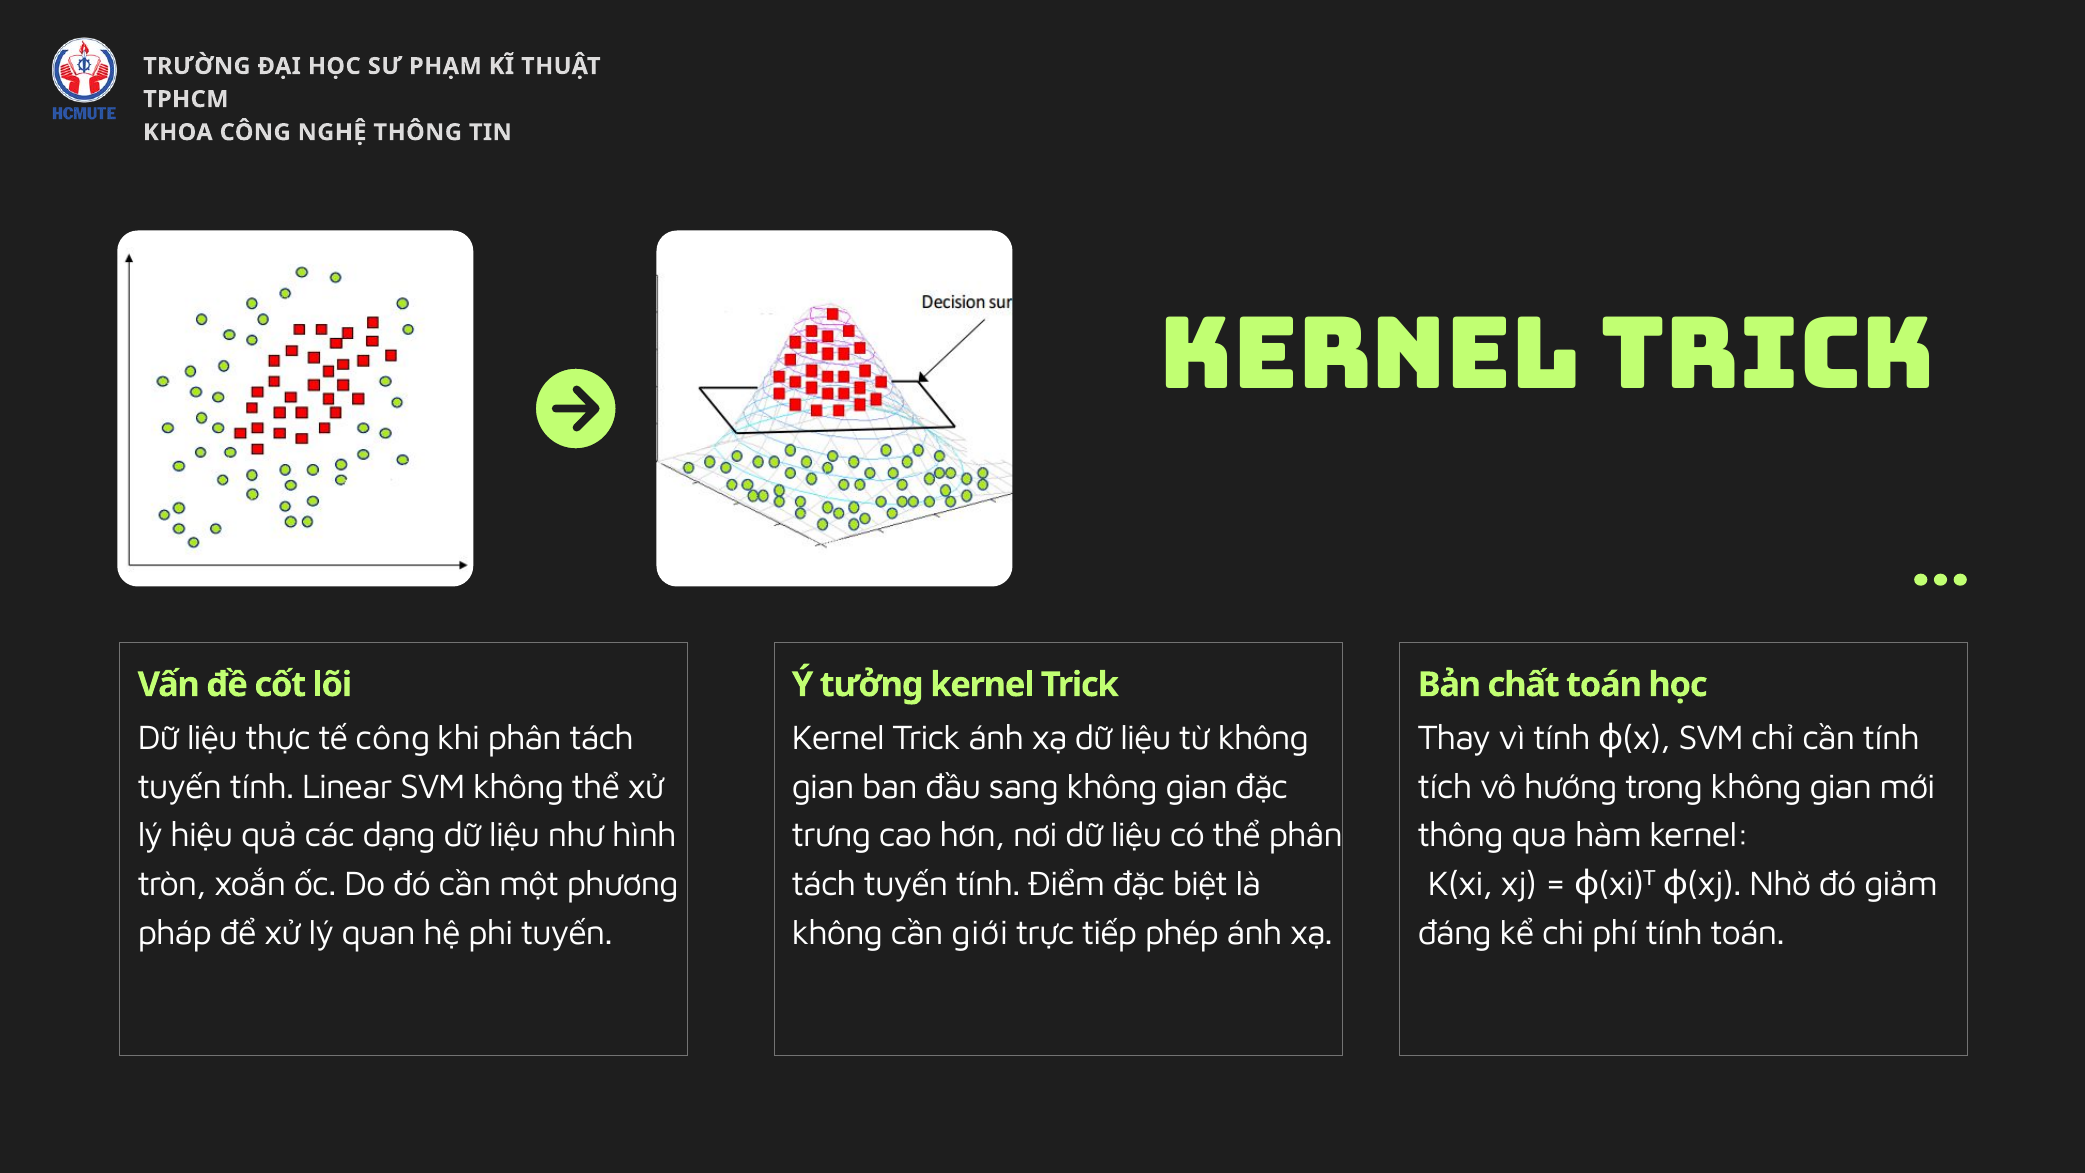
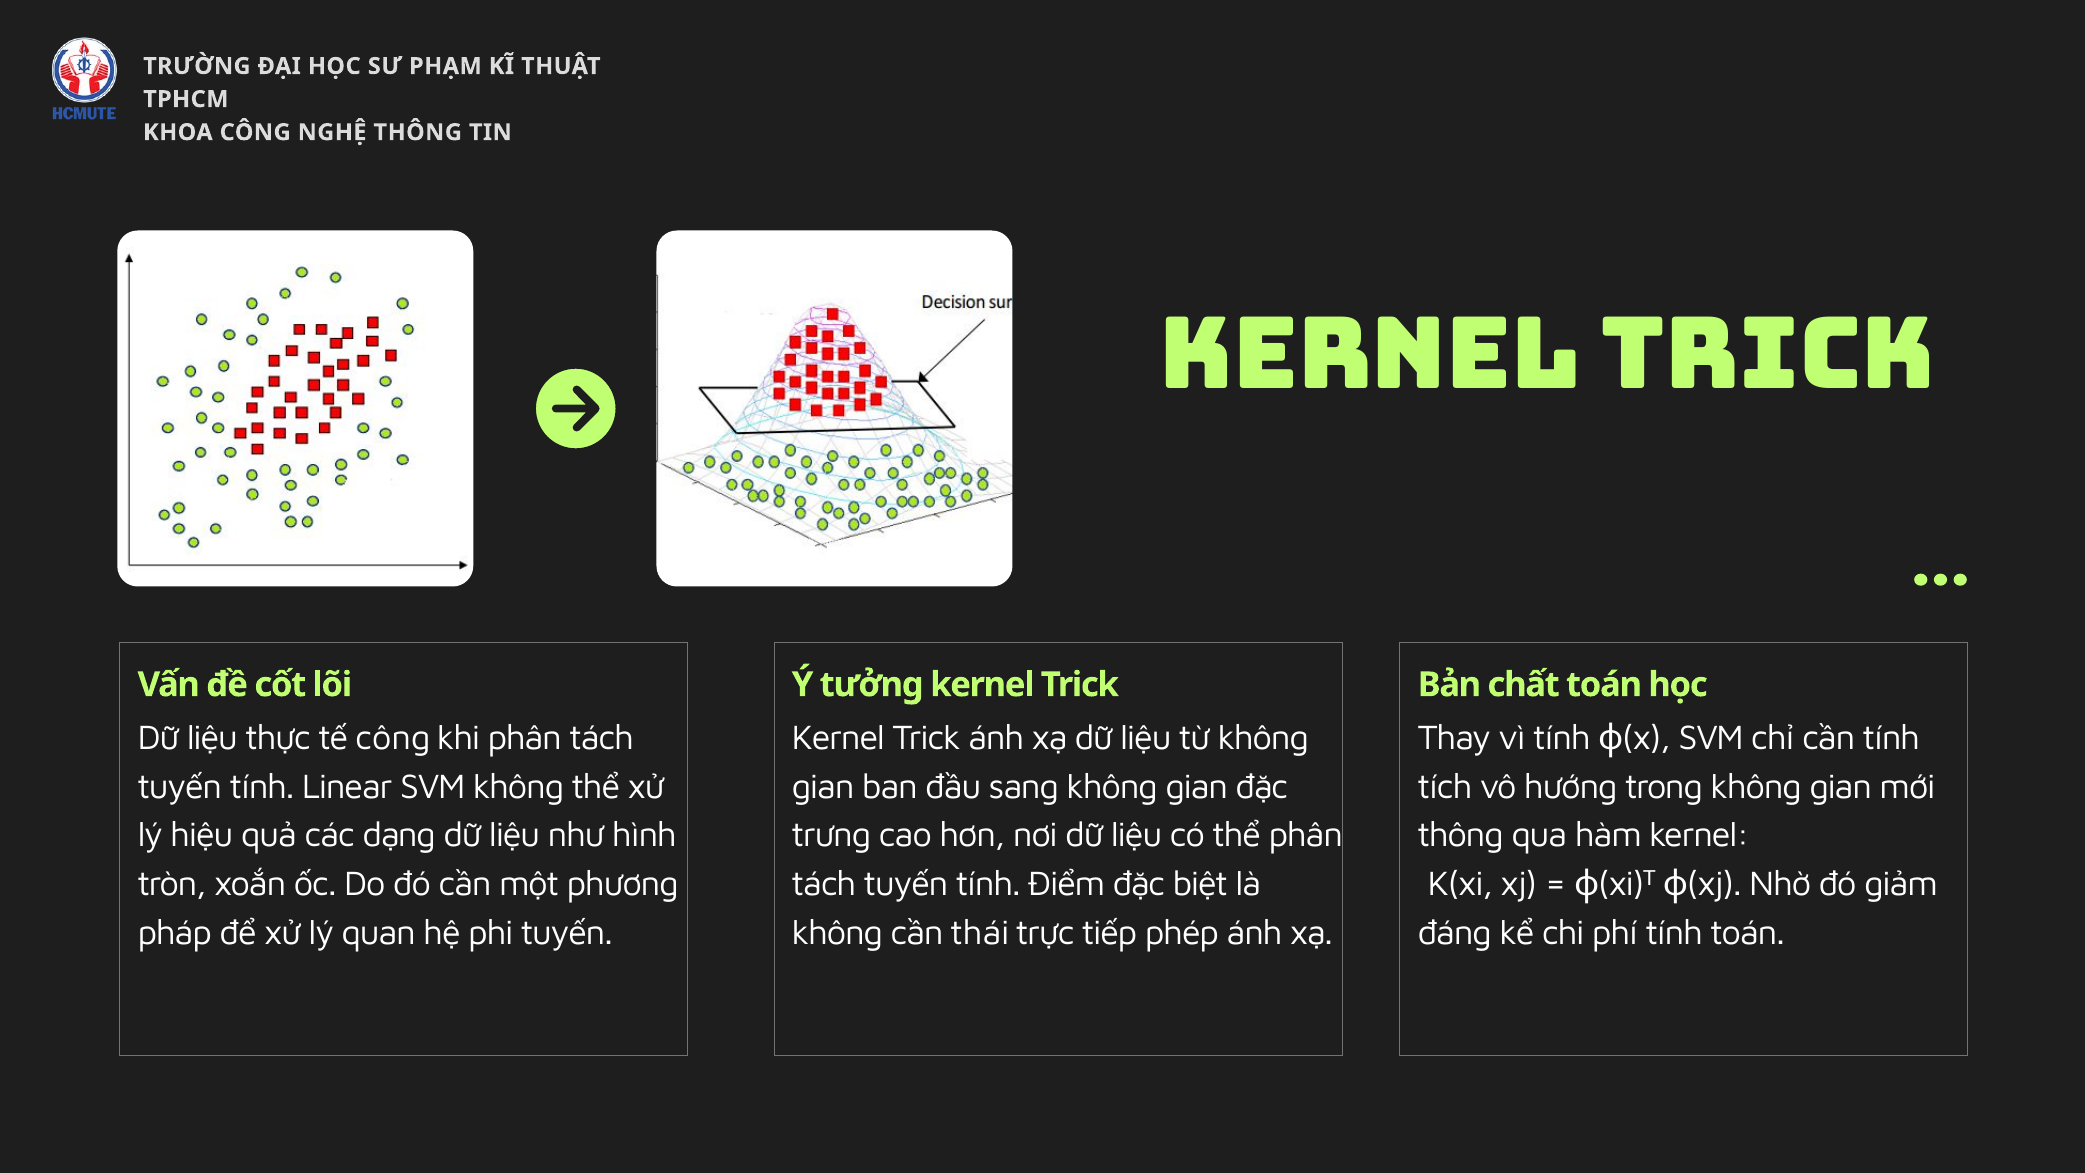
giới: giới -> thái (980, 933)
